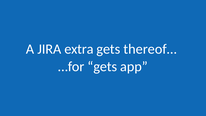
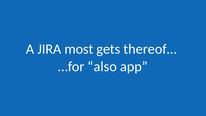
extra: extra -> most (79, 49)
…for gets: gets -> also (102, 67)
